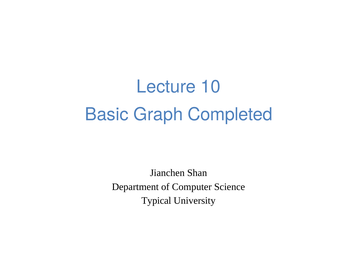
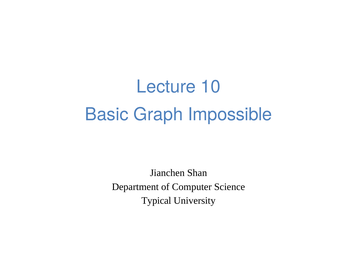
Completed: Completed -> Impossible (230, 114)
